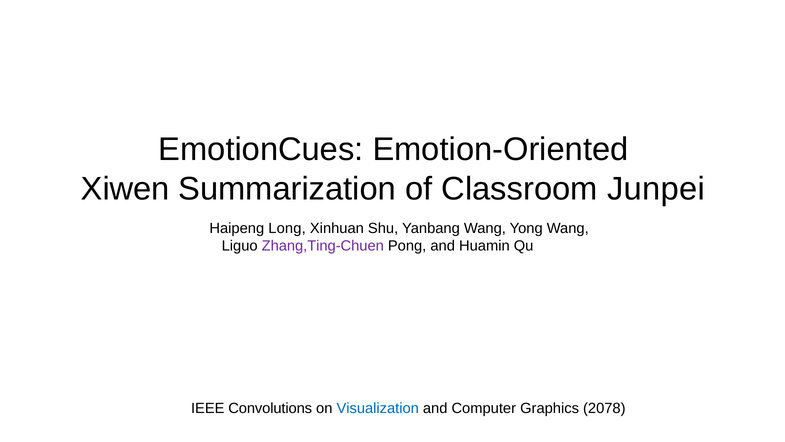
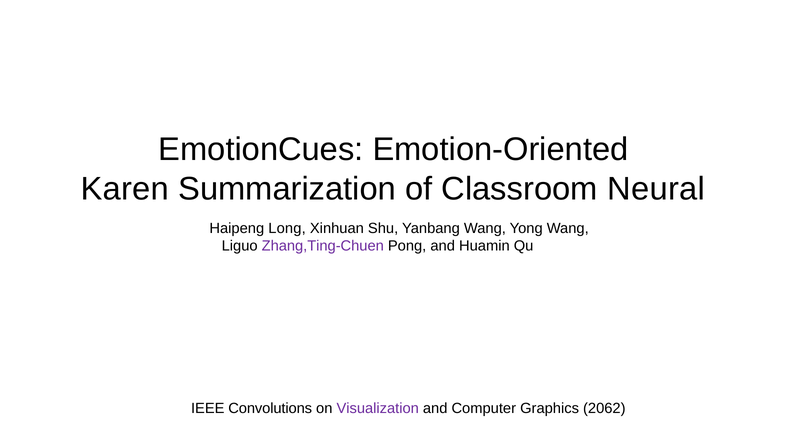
Xiwen: Xiwen -> Karen (125, 189)
Junpei: Junpei -> Neural (656, 189)
Visualization colour: blue -> purple (378, 408)
2078: 2078 -> 2062 (604, 408)
